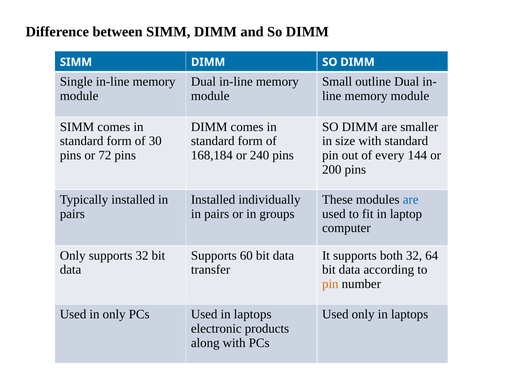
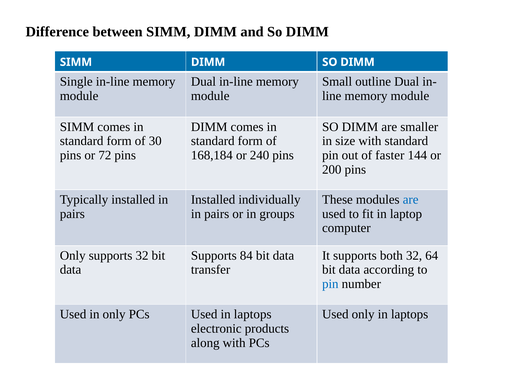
every: every -> faster (390, 155)
60: 60 -> 84 (246, 256)
pin colour: orange -> blue (330, 284)
